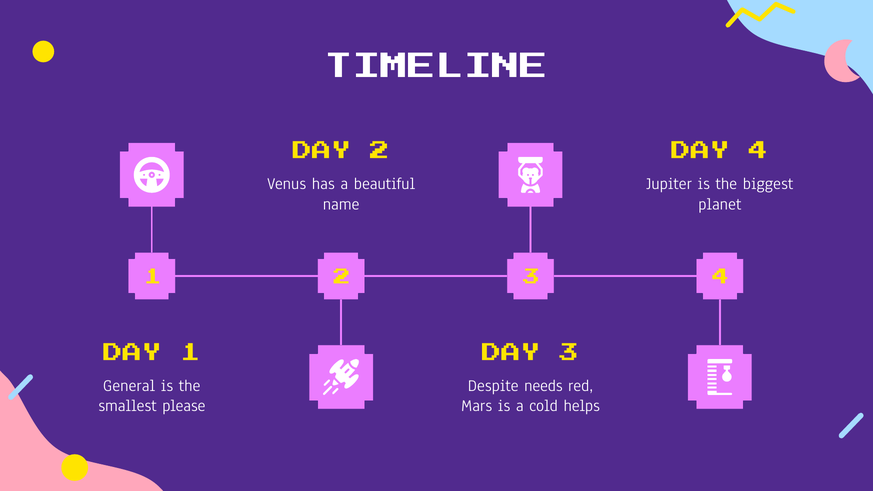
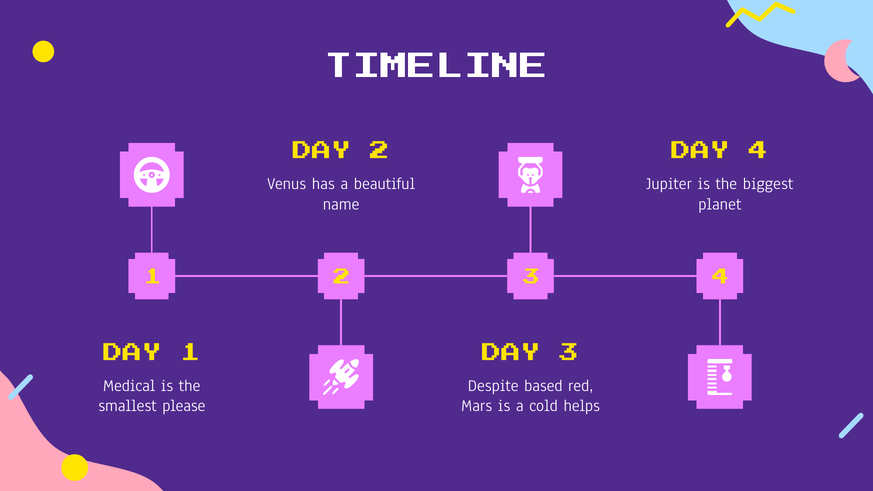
General: General -> Medical (129, 386)
needs: needs -> based (543, 386)
